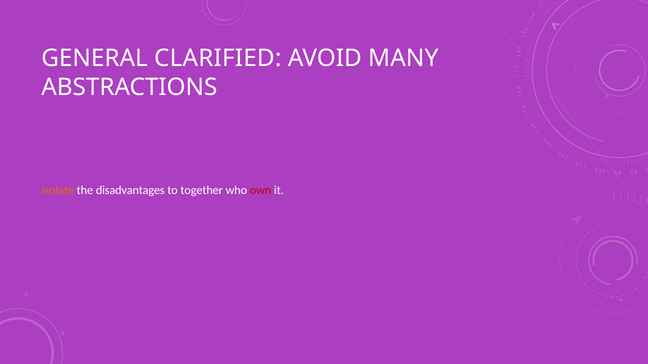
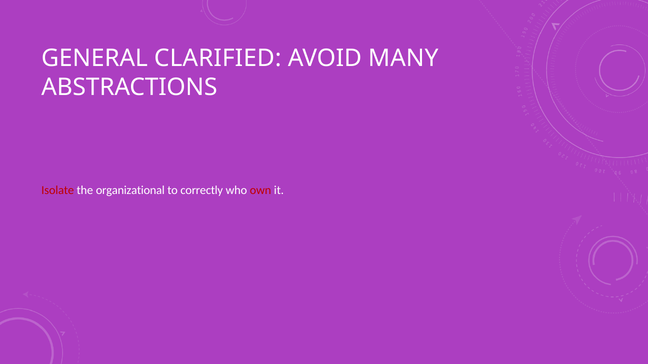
Isolate colour: orange -> red (58, 190)
disadvantages: disadvantages -> organizational (130, 190)
together: together -> correctly (202, 190)
